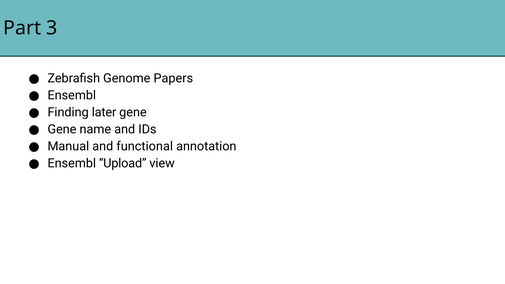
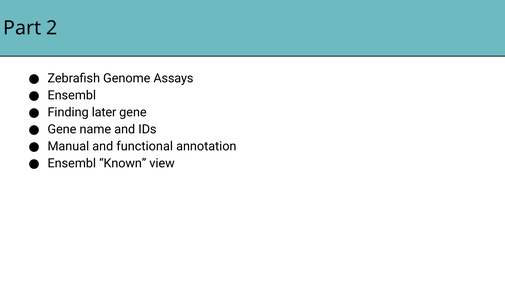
3: 3 -> 2 (52, 28)
Papers: Papers -> Assays (173, 78)
Upload: Upload -> Known (123, 164)
